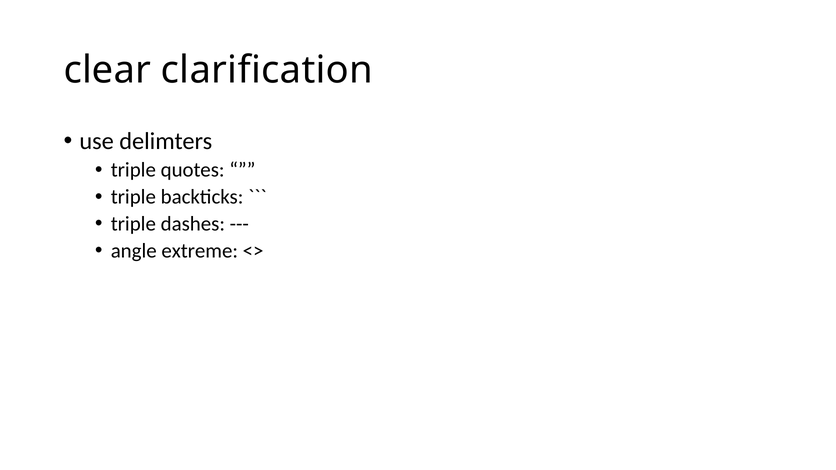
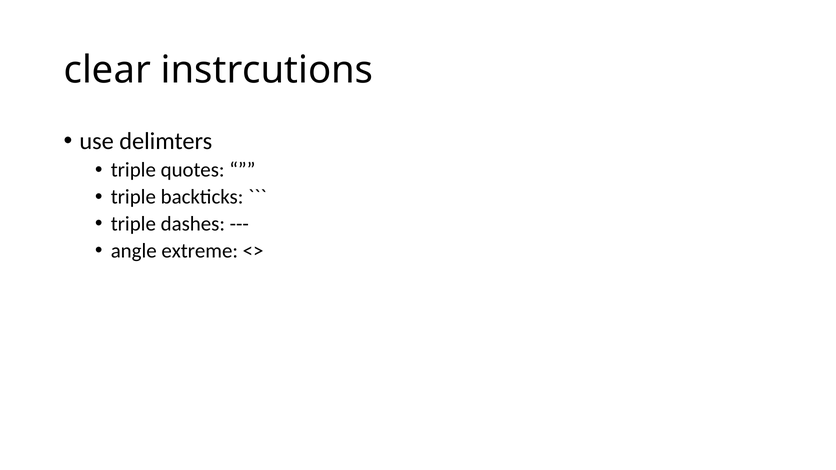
clarification: clarification -> instrcutions (267, 70)
